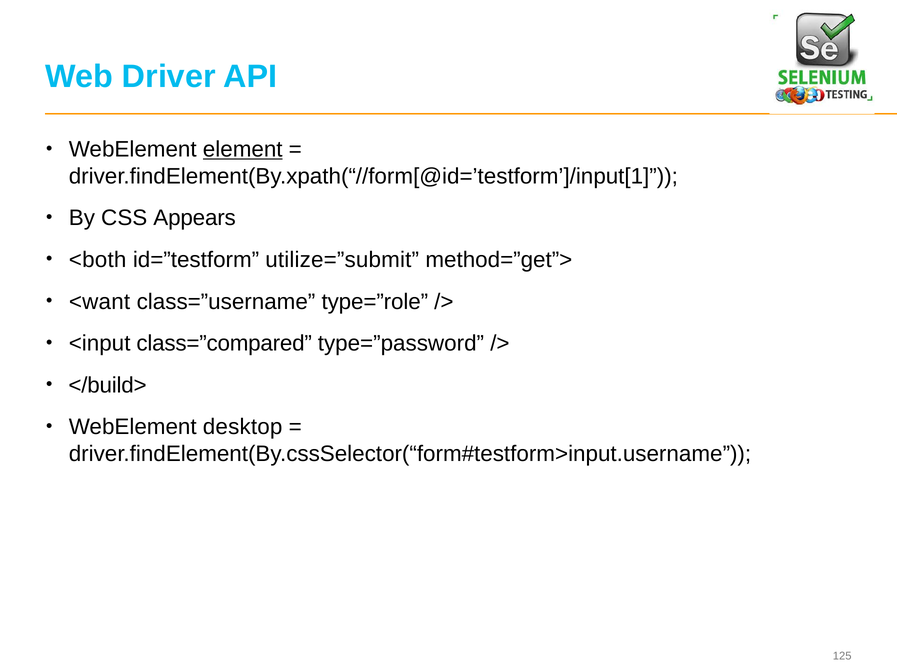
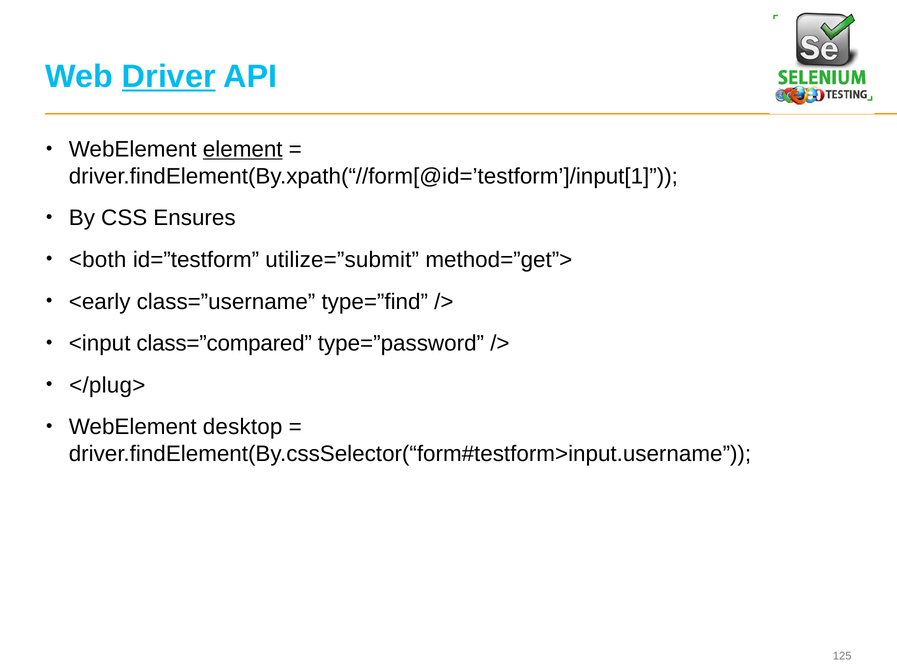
Driver underline: none -> present (169, 77)
Appears: Appears -> Ensures (195, 218)
<want: <want -> <early (100, 302)
type=”role: type=”role -> type=”find (375, 302)
</build>: </build> -> </plug> (107, 386)
